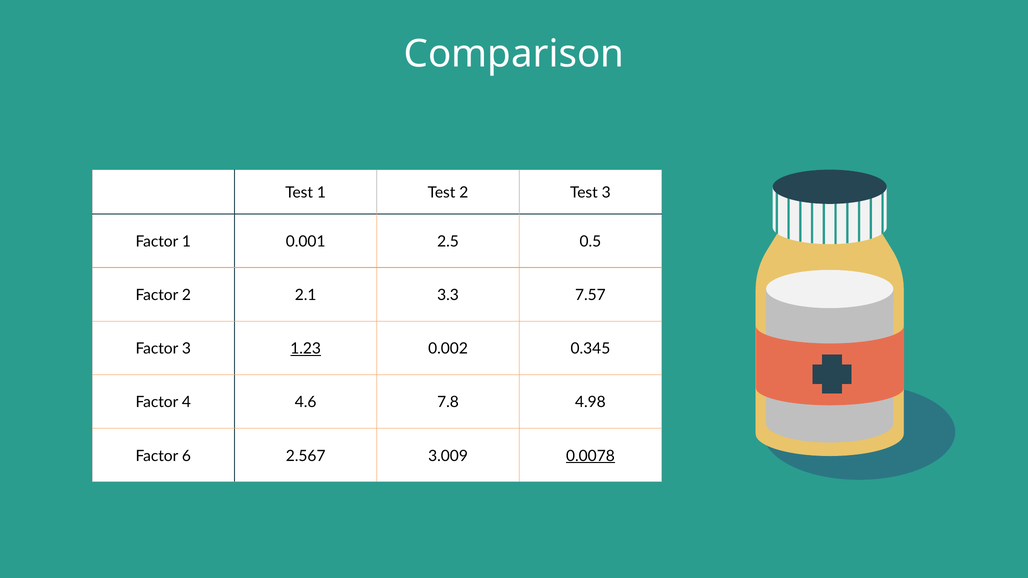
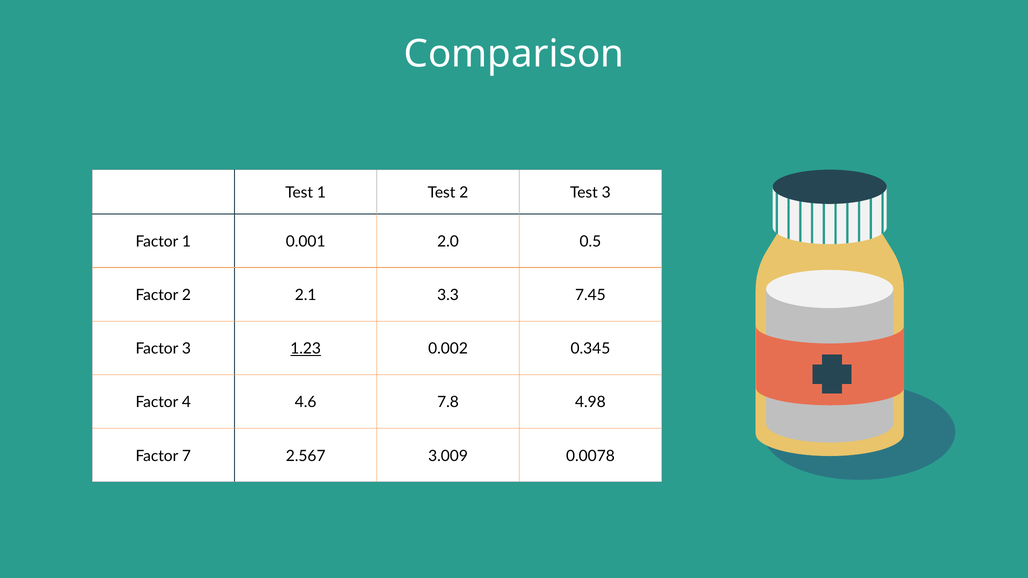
2.5: 2.5 -> 2.0 (448, 242)
7.57: 7.57 -> 7.45 (590, 295)
6: 6 -> 7 (186, 456)
0.0078 underline: present -> none (590, 456)
